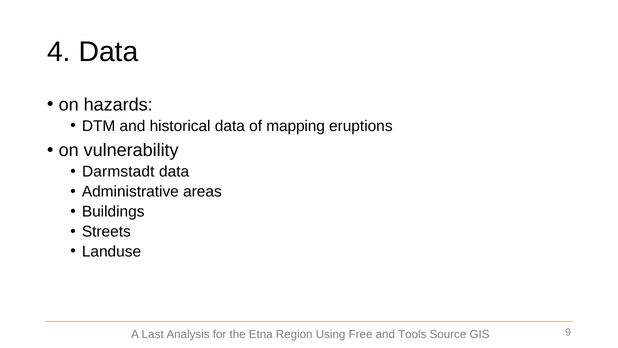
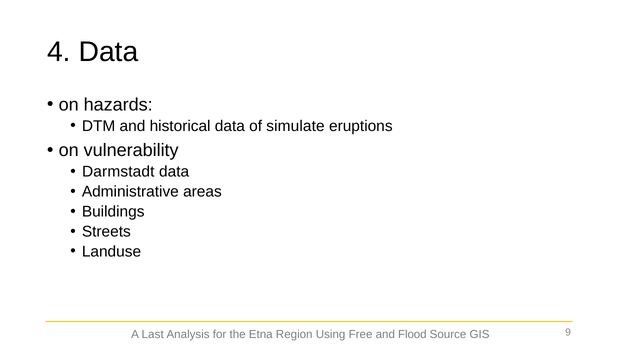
mapping: mapping -> simulate (295, 126)
Tools: Tools -> Flood (412, 334)
